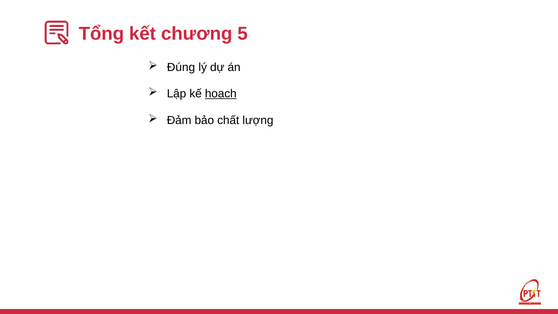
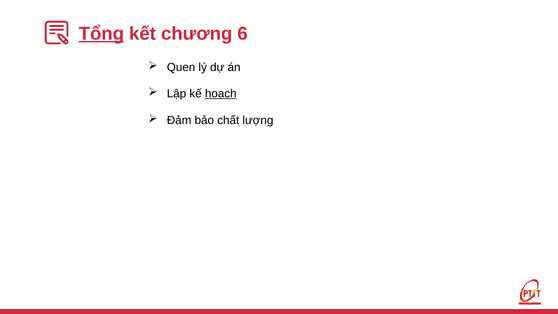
Tổng underline: none -> present (101, 34)
5: 5 -> 6 (243, 34)
Đúng: Đúng -> Quen (181, 67)
